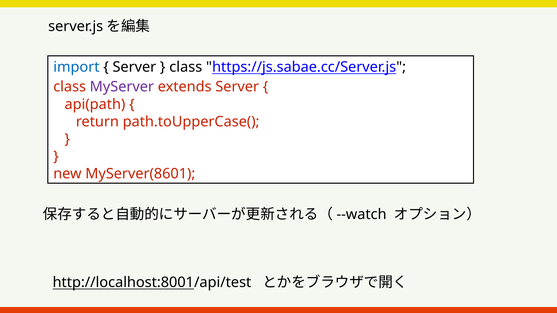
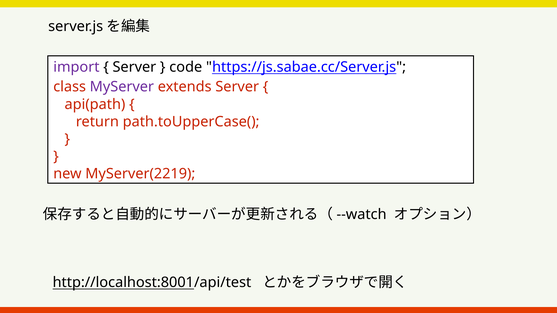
import colour: blue -> purple (76, 67)
class: class -> code (186, 67)
MyServer(8601: MyServer(8601 -> MyServer(2219 (140, 174)
